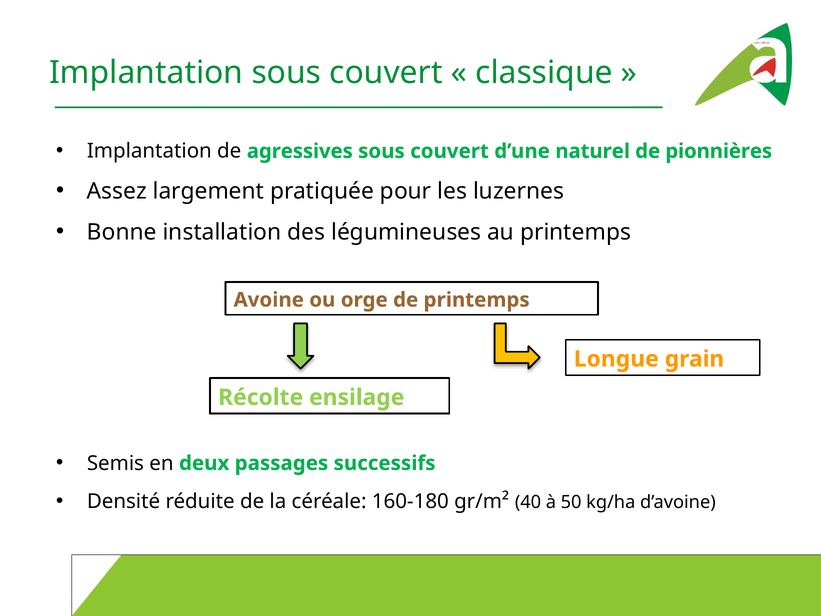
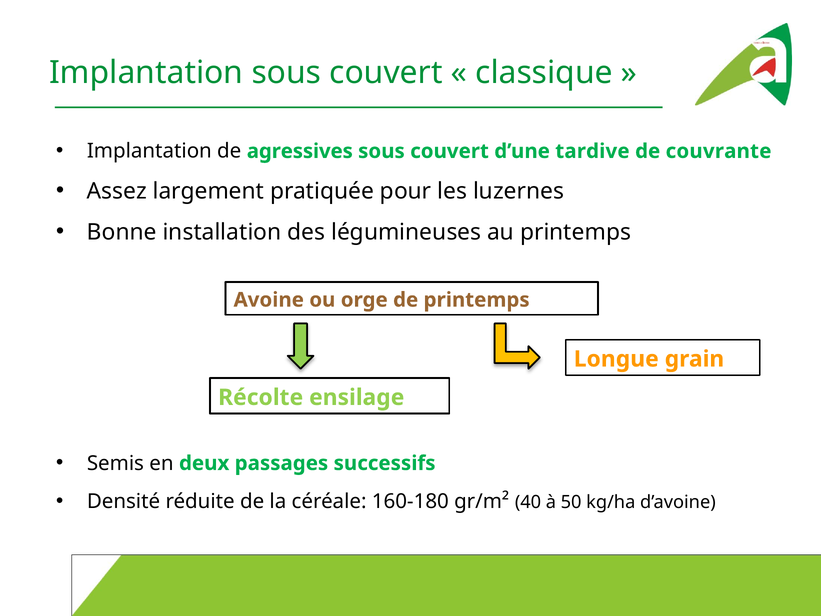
naturel: naturel -> tardive (592, 151)
pionnières: pionnières -> couvrante (719, 151)
